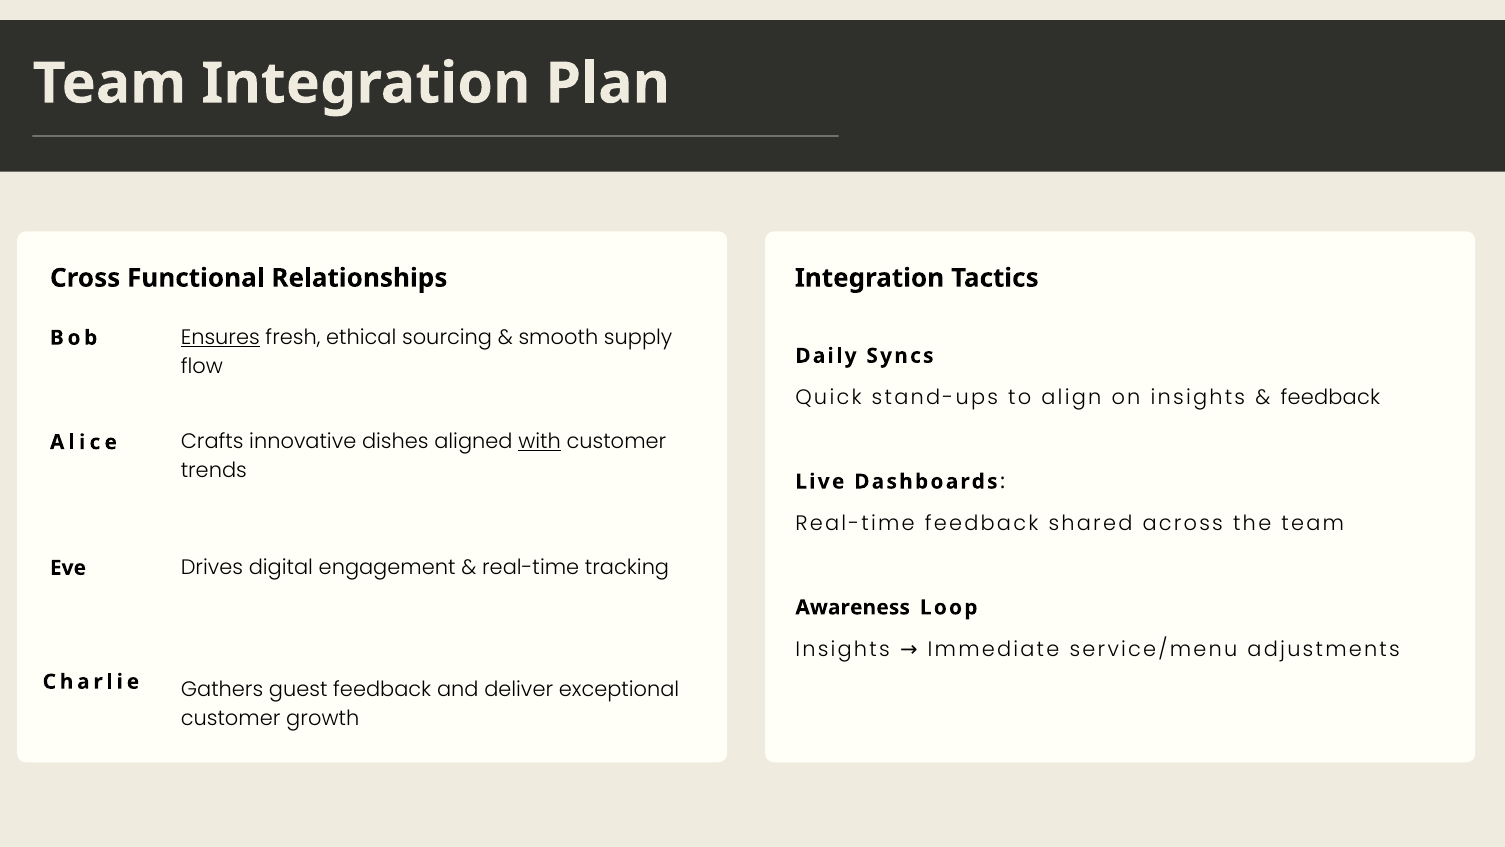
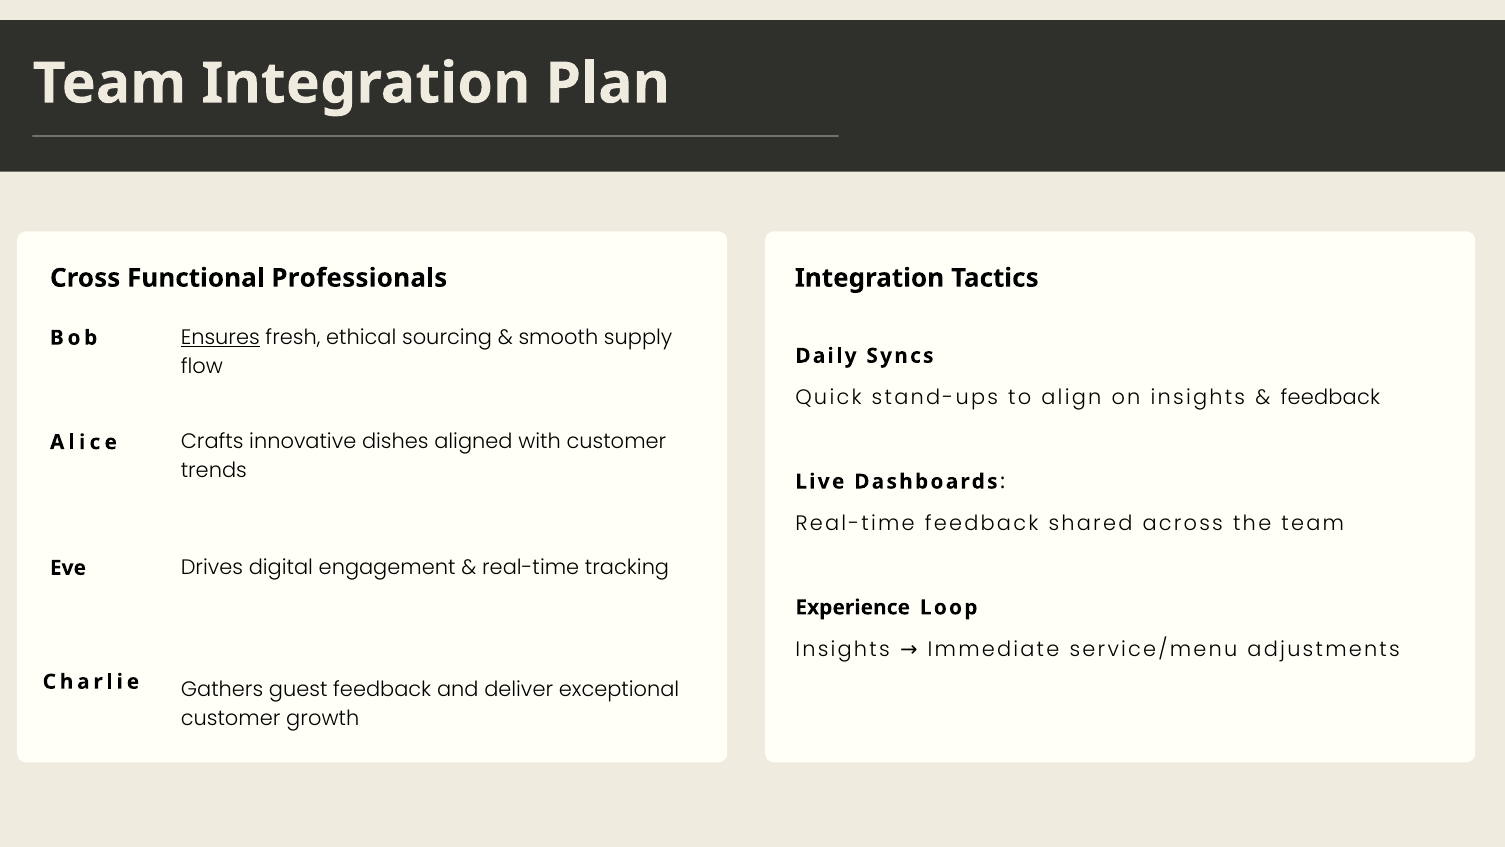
Relationships: Relationships -> Professionals (359, 278)
with underline: present -> none (540, 441)
Awareness: Awareness -> Experience (853, 607)
